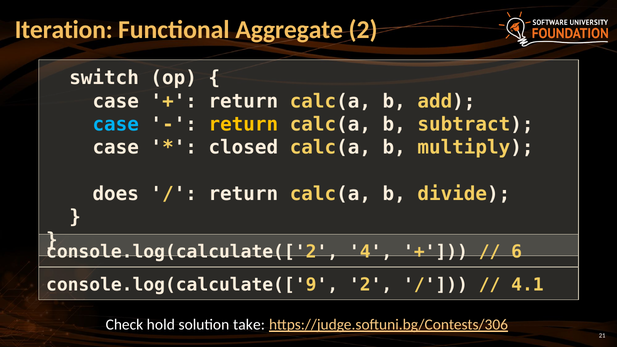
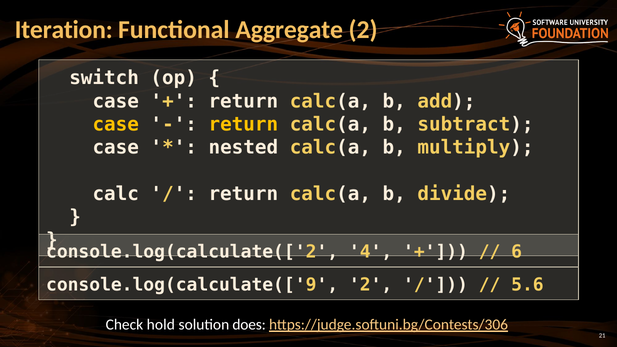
case colour: light blue -> yellow (116, 124)
closed: closed -> nested (243, 148)
does: does -> calc (116, 194)
4.1: 4.1 -> 5.6 (527, 285)
take: take -> does (249, 325)
